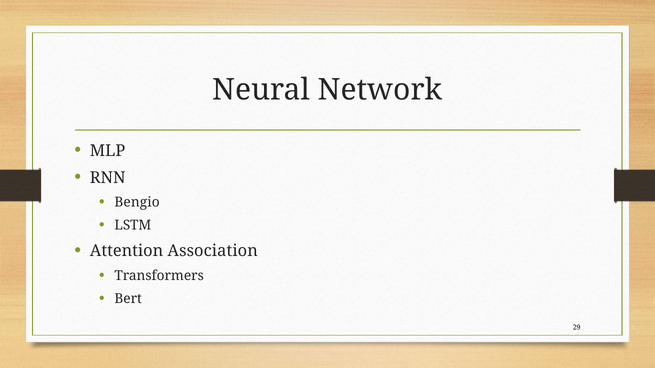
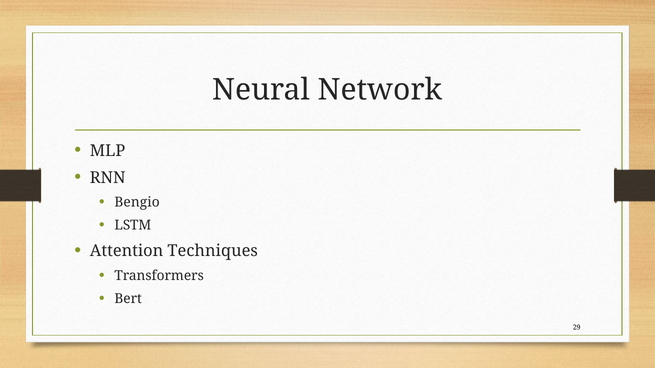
Association: Association -> Techniques (213, 251)
